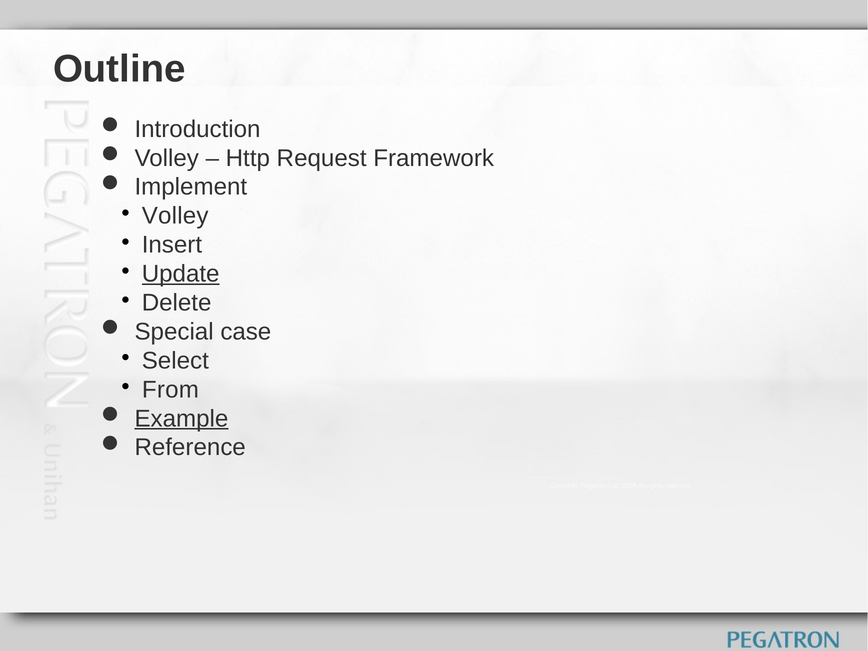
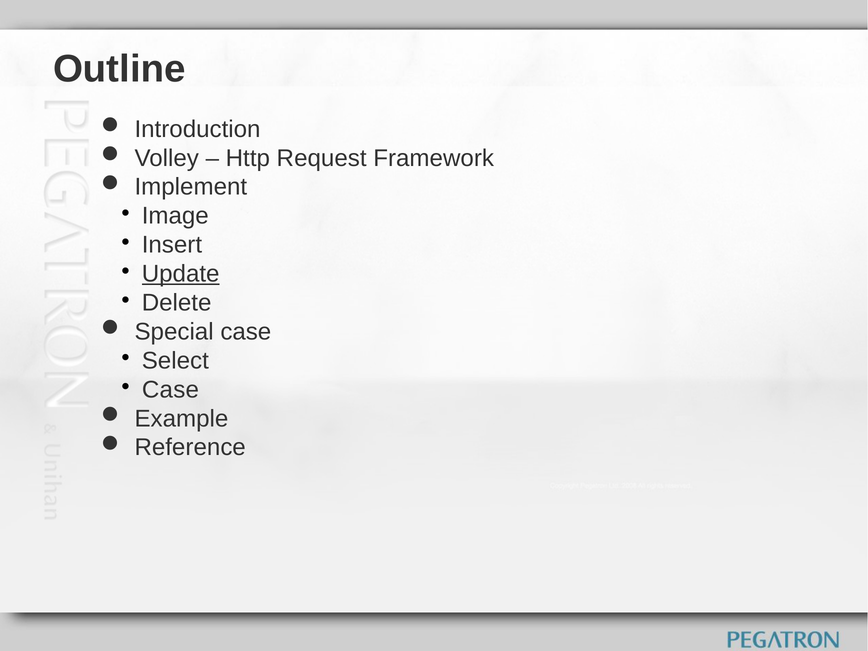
Volley: Volley -> Image (175, 216)
From: From -> Case (170, 390)
Example underline: present -> none (181, 419)
